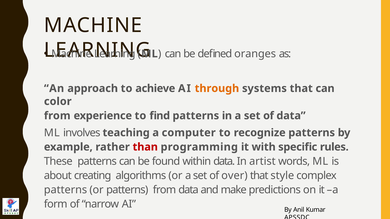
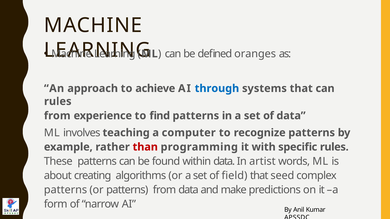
through colour: orange -> blue (217, 89)
color: color -> rules (58, 102)
over: over -> field (234, 176)
style: style -> seed (282, 176)
